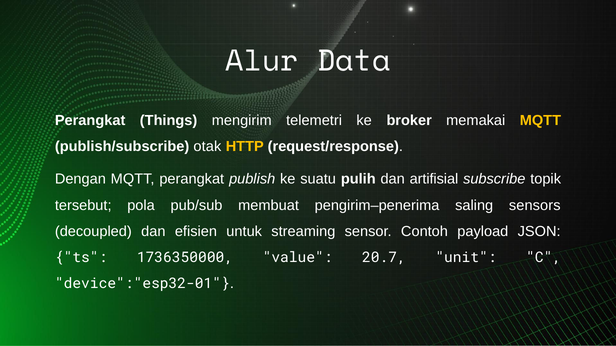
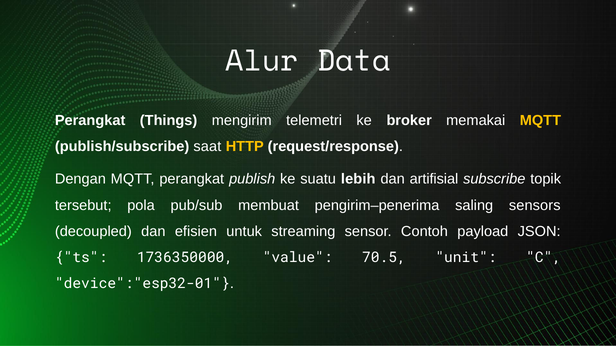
otak: otak -> saat (207, 147)
pulih: pulih -> lebih (358, 179)
20.7: 20.7 -> 70.5 (384, 258)
